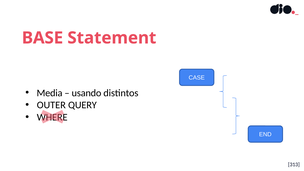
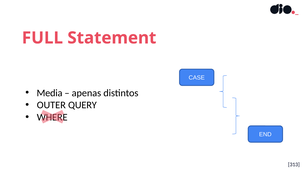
BASE: BASE -> FULL (42, 38)
usando: usando -> apenas (86, 93)
